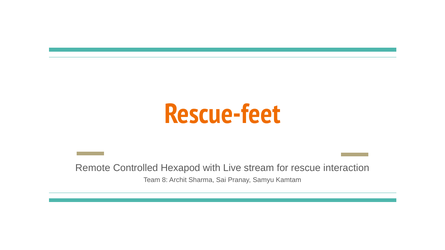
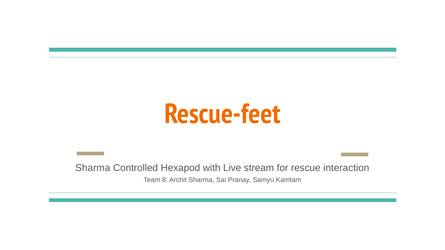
Remote: Remote -> Sharma (93, 168)
